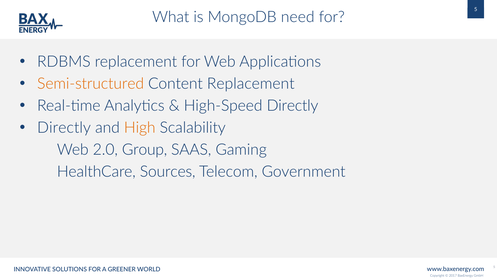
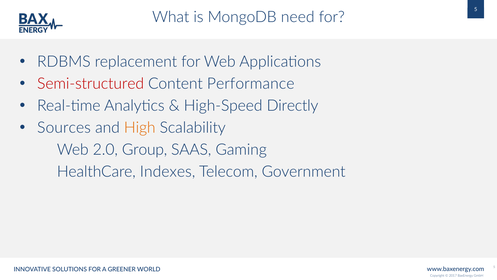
Semi-structured colour: orange -> red (91, 84)
Content Replacement: Replacement -> Performance (251, 84)
Directly: Directly -> Sources (64, 127)
Sources: Sources -> Indexes (168, 171)
